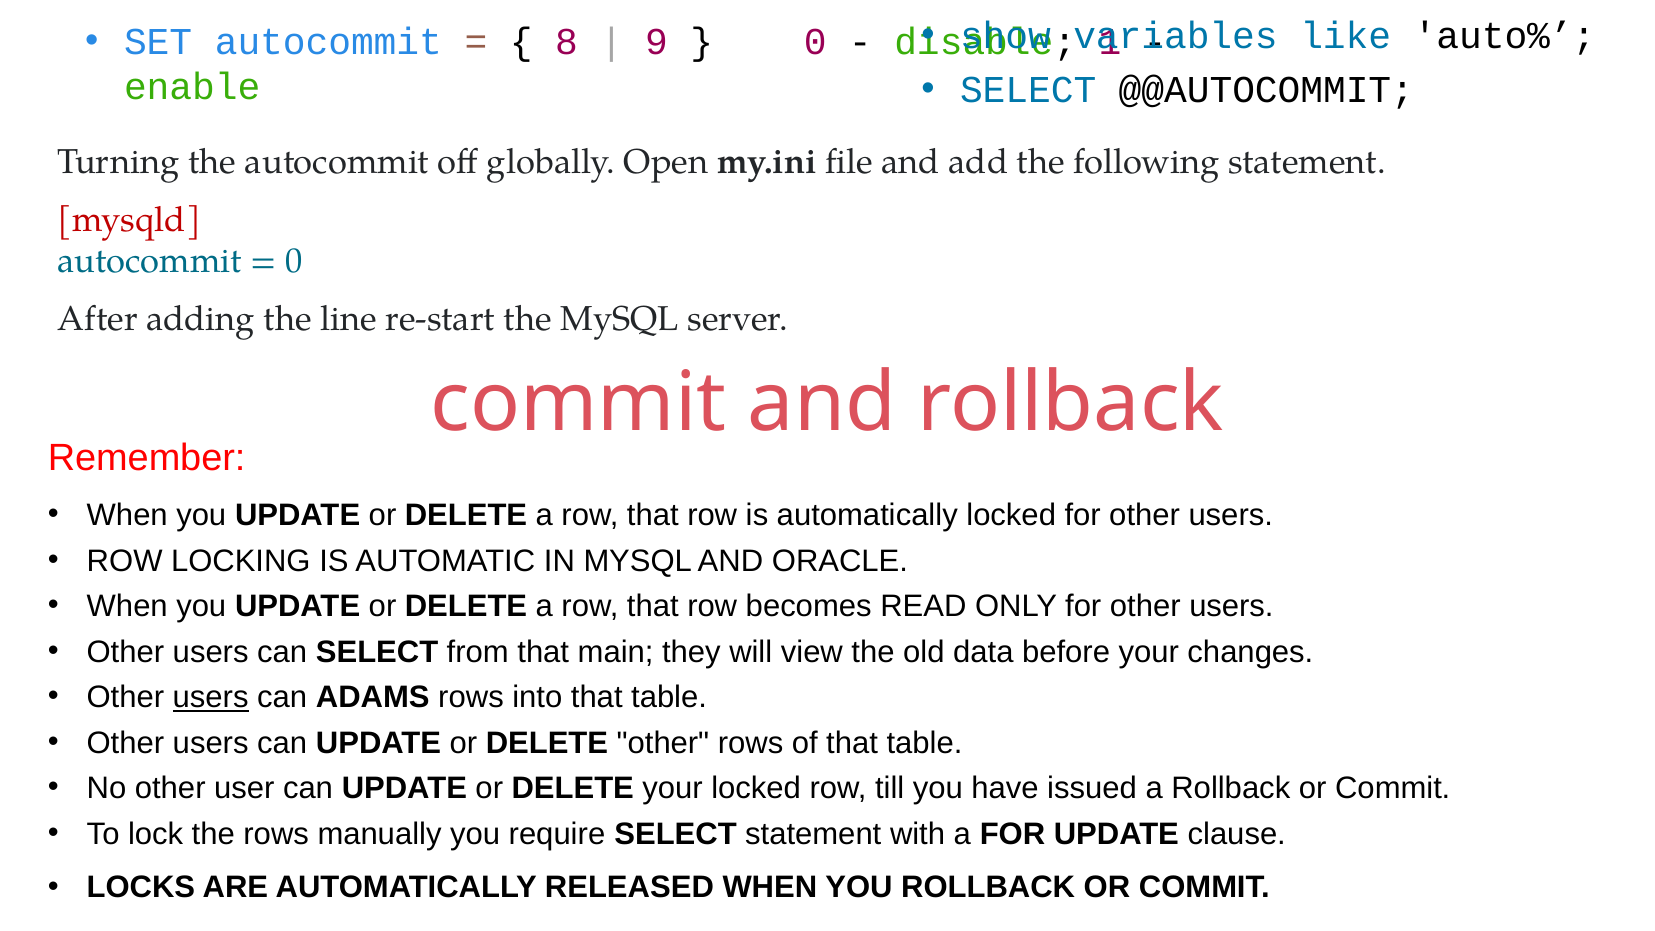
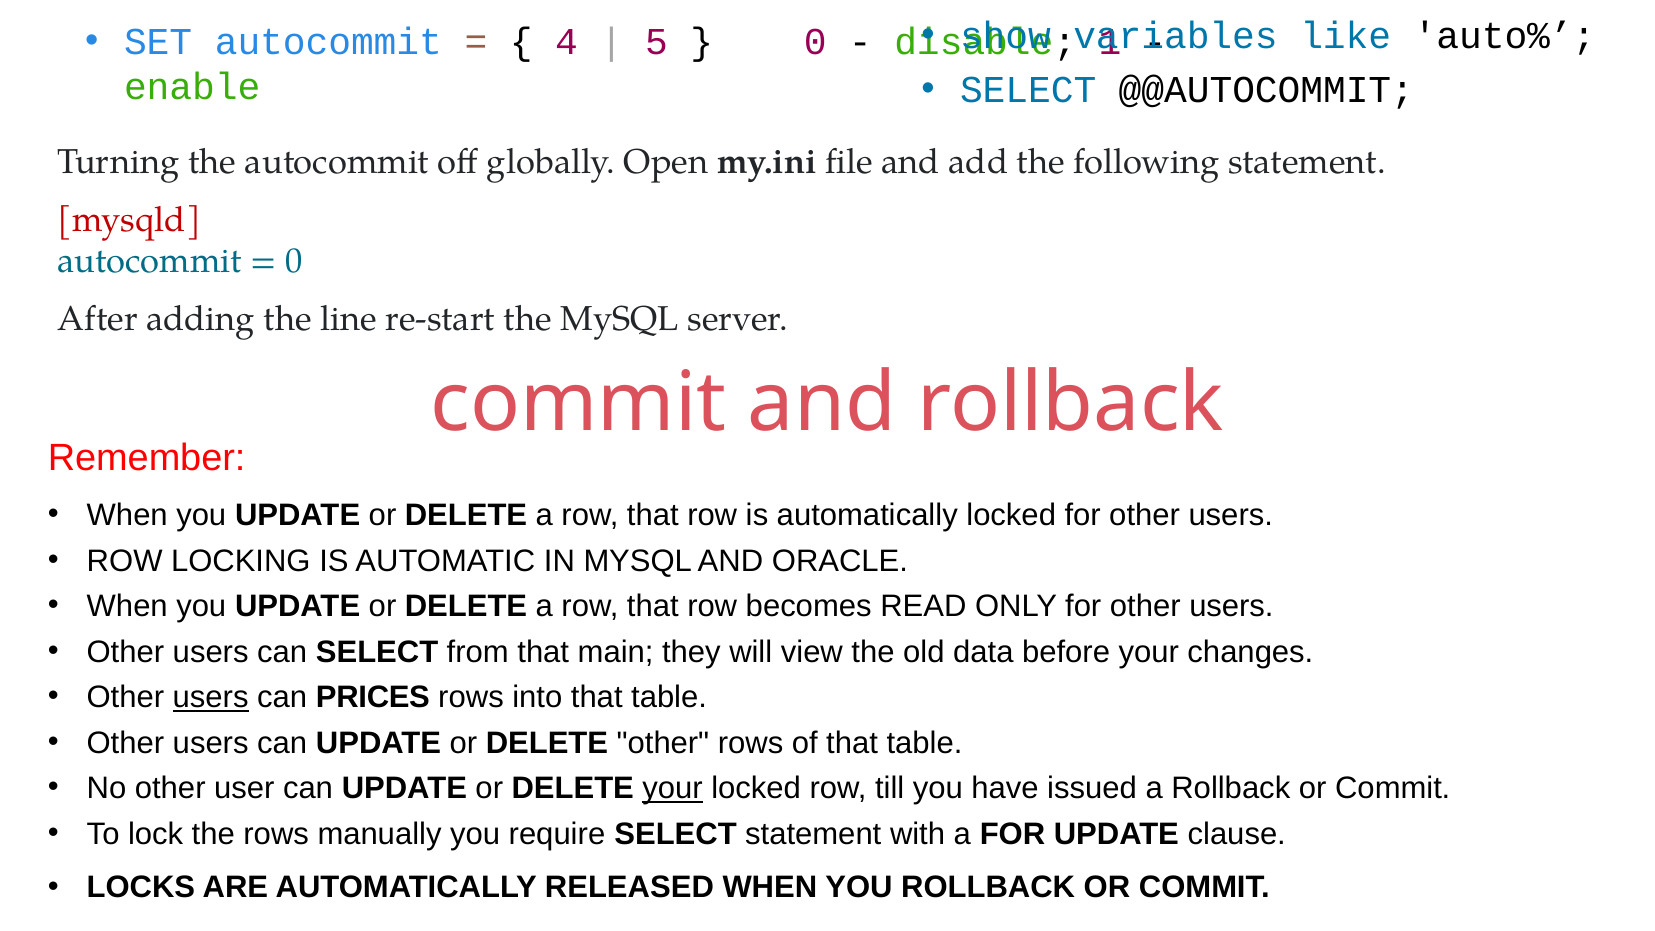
8: 8 -> 4 (566, 42)
9: 9 -> 5 (657, 42)
ADAMS: ADAMS -> PRICES (373, 697)
your underline: none -> present (673, 788)
